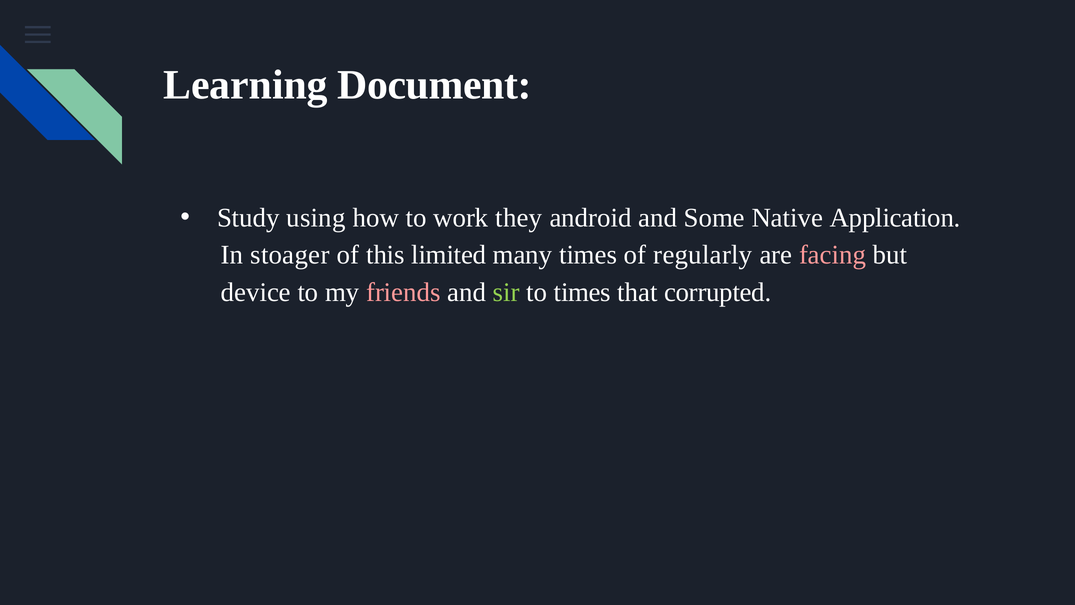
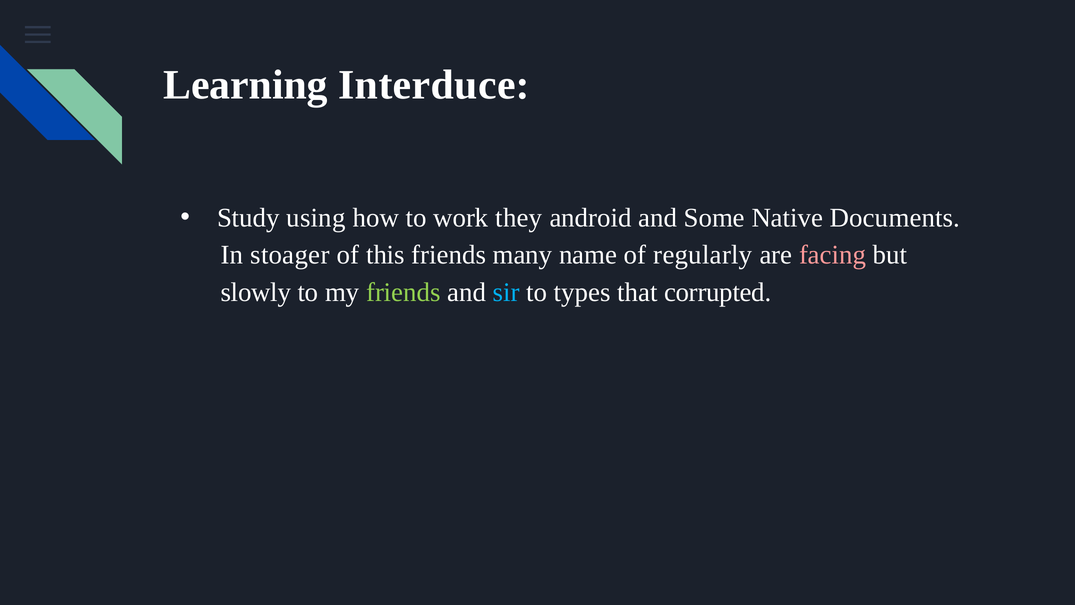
Document: Document -> Interduce (434, 85)
Application: Application -> Documents (895, 218)
this limited: limited -> friends (449, 255)
many times: times -> name (588, 255)
device: device -> slowly (256, 292)
friends colour: pink -> light green (403, 292)
sir colour: light green -> light blue (506, 292)
to times: times -> types (582, 292)
